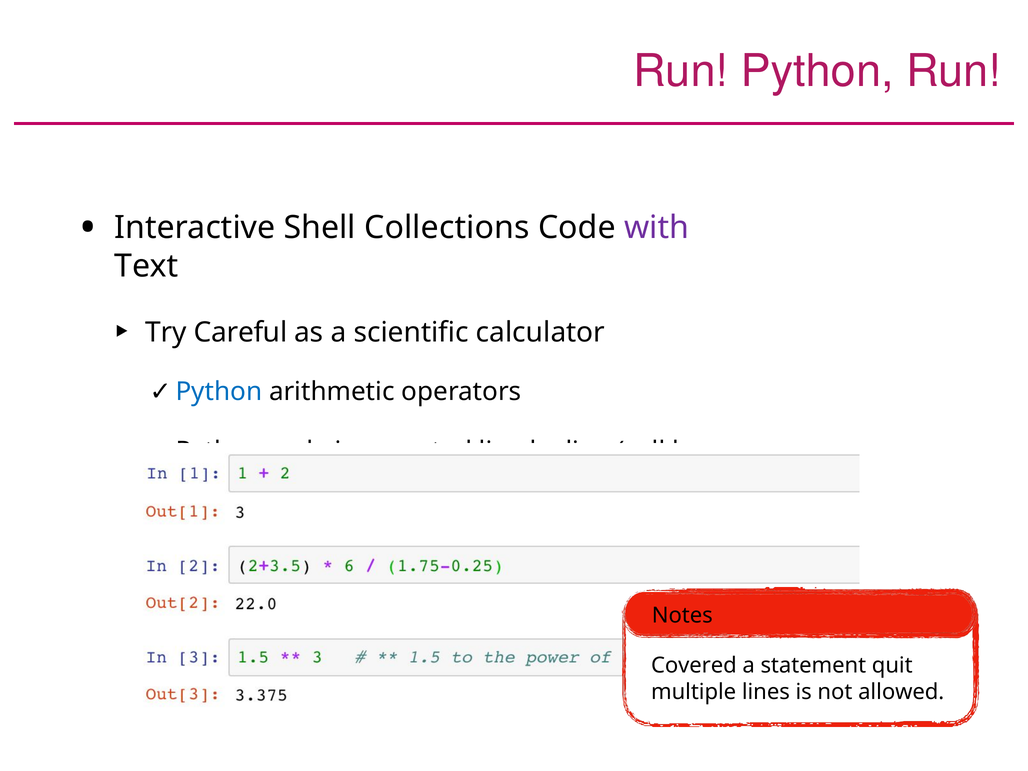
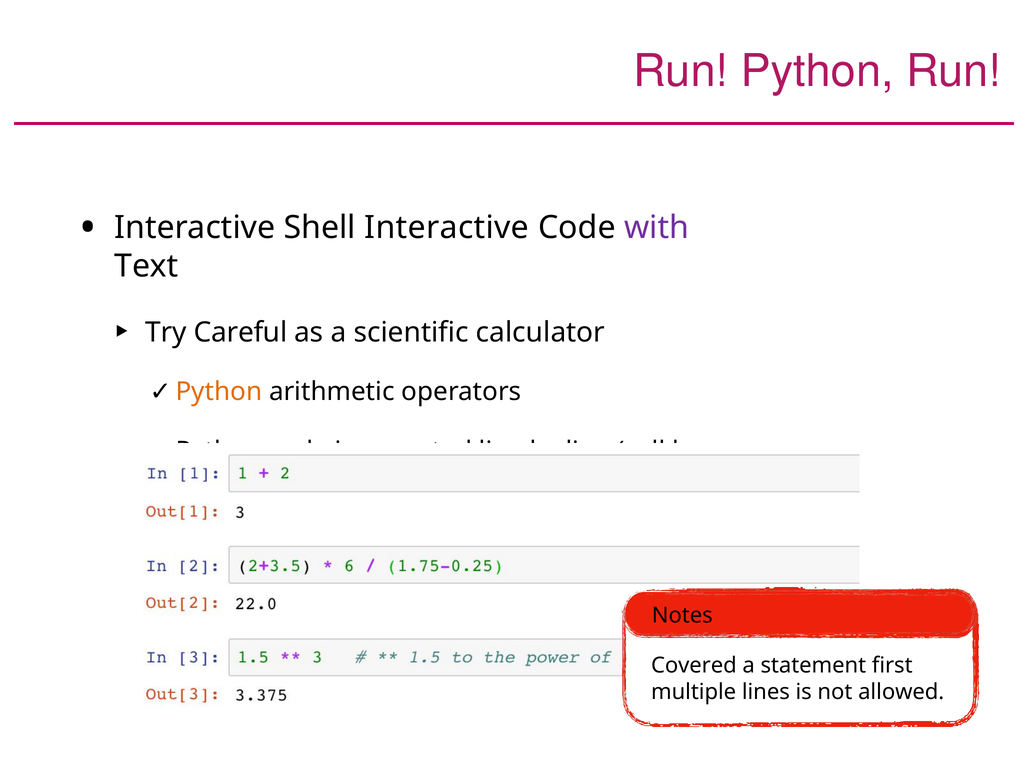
Shell Collections: Collections -> Interactive (447, 227)
Python colour: blue -> orange (219, 392)
quit: quit -> first (892, 666)
